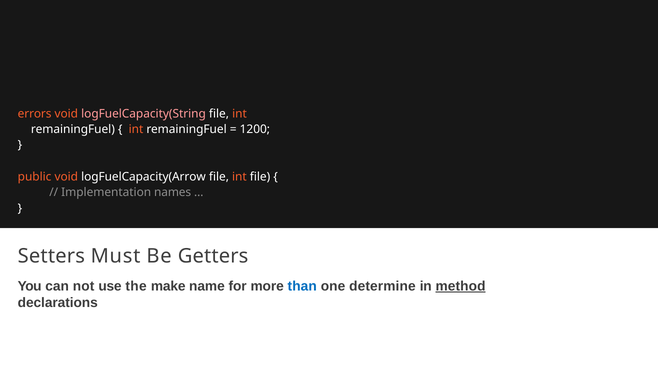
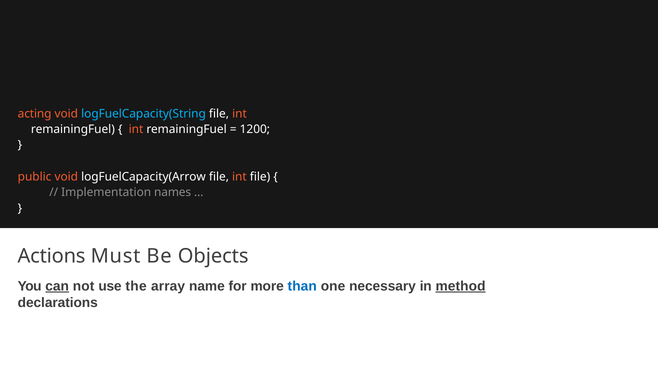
errors: errors -> acting (35, 114)
logFuelCapacity(String colour: pink -> light blue (144, 114)
Setters: Setters -> Actions (52, 256)
Getters: Getters -> Objects (213, 256)
can underline: none -> present (57, 286)
make: make -> array (168, 286)
determine: determine -> necessary (382, 286)
